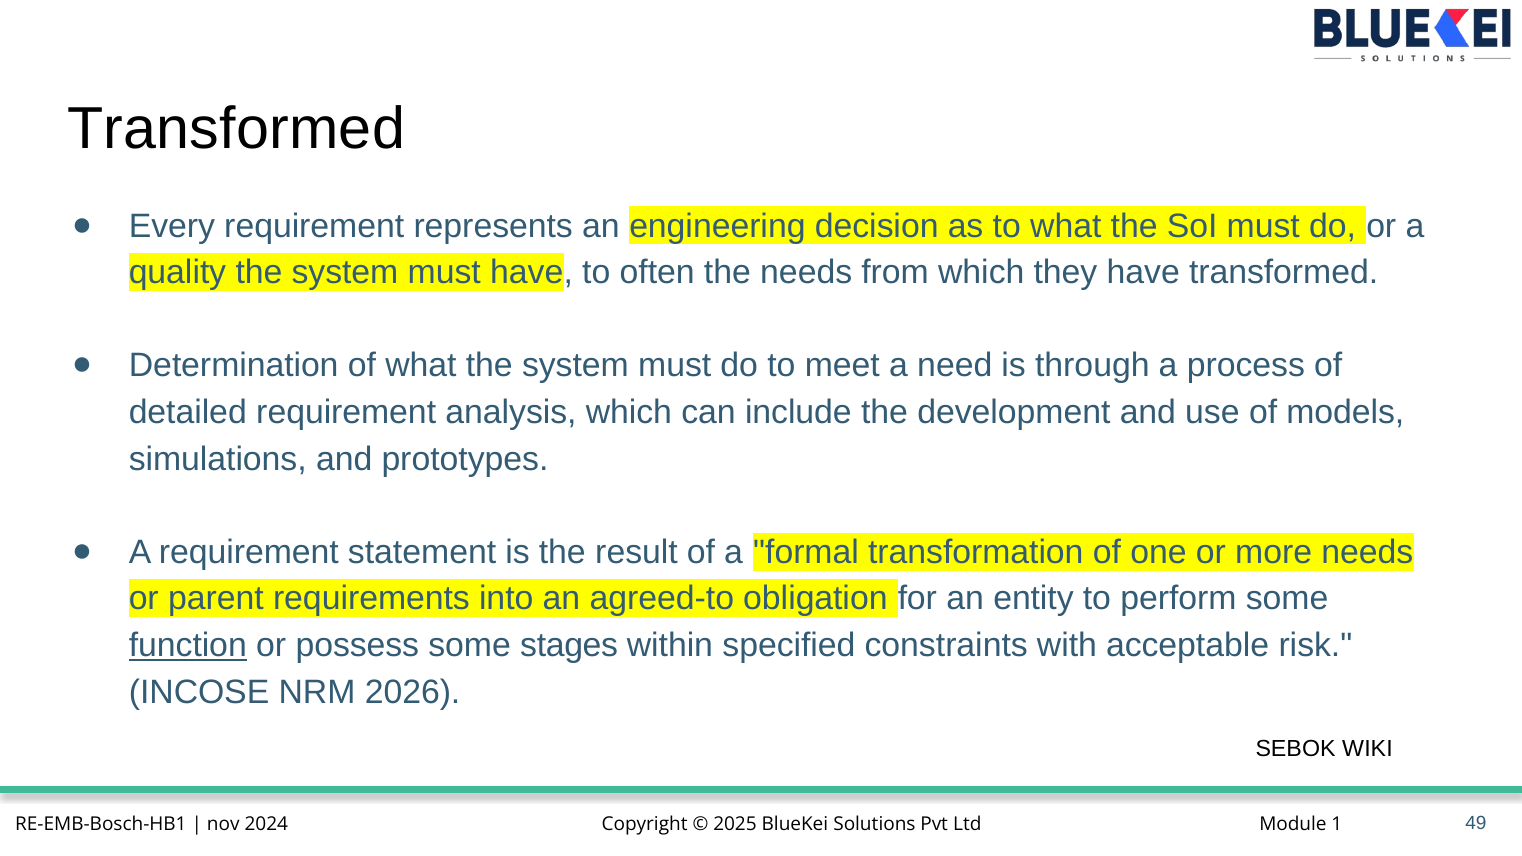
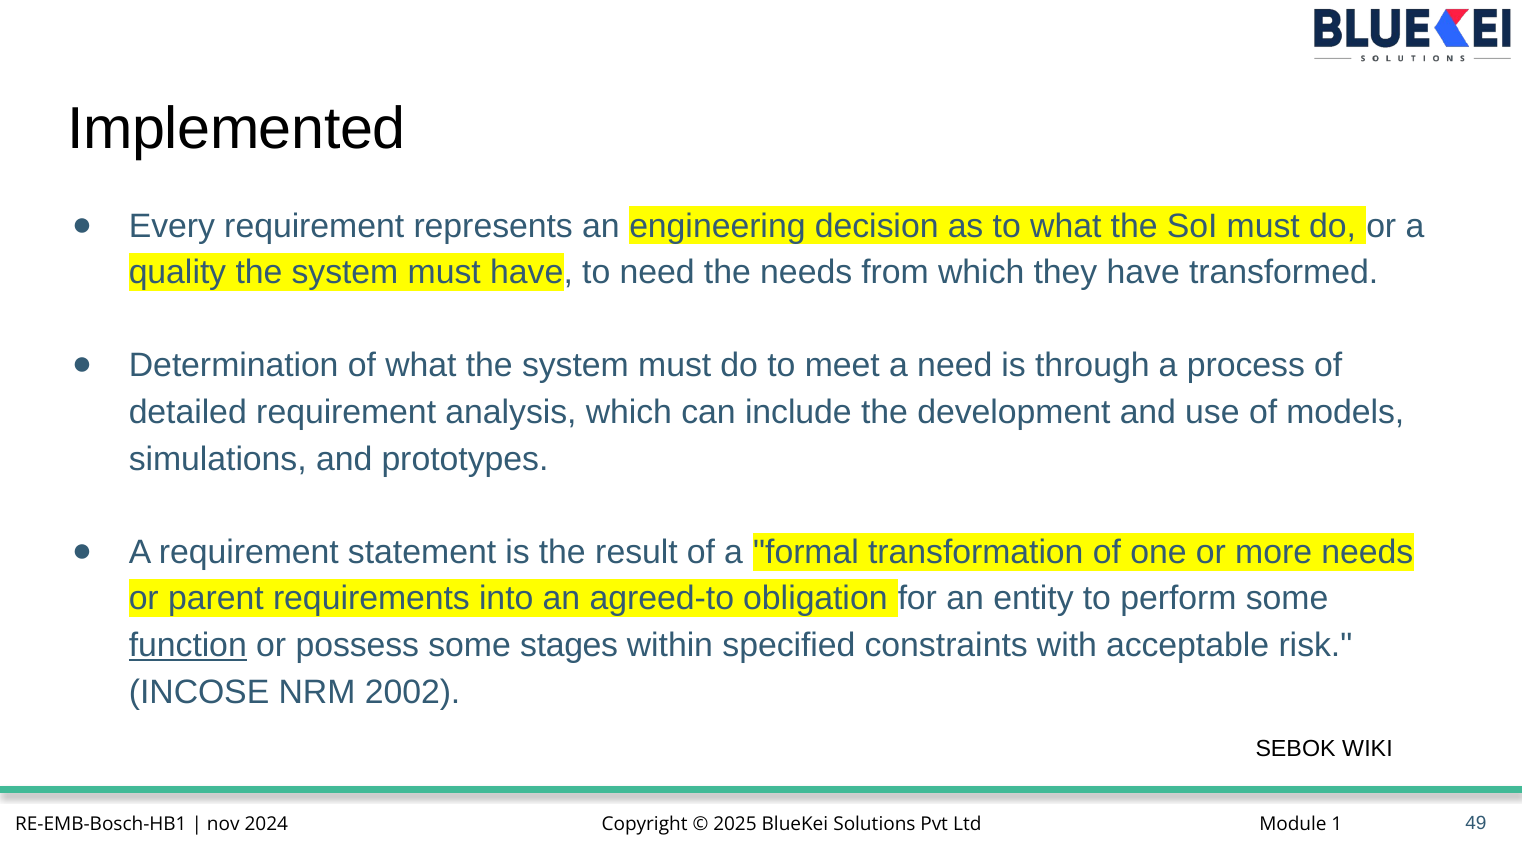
Transformed: Transformed -> Implemented (236, 129)
to often: often -> need (657, 273)
2026: 2026 -> 2002 (413, 692)
